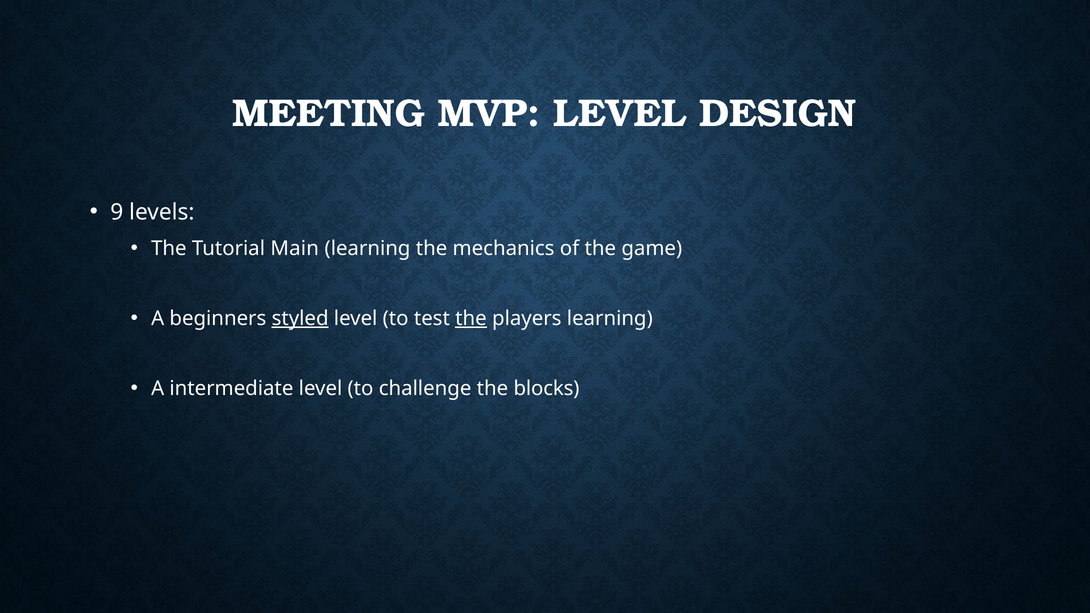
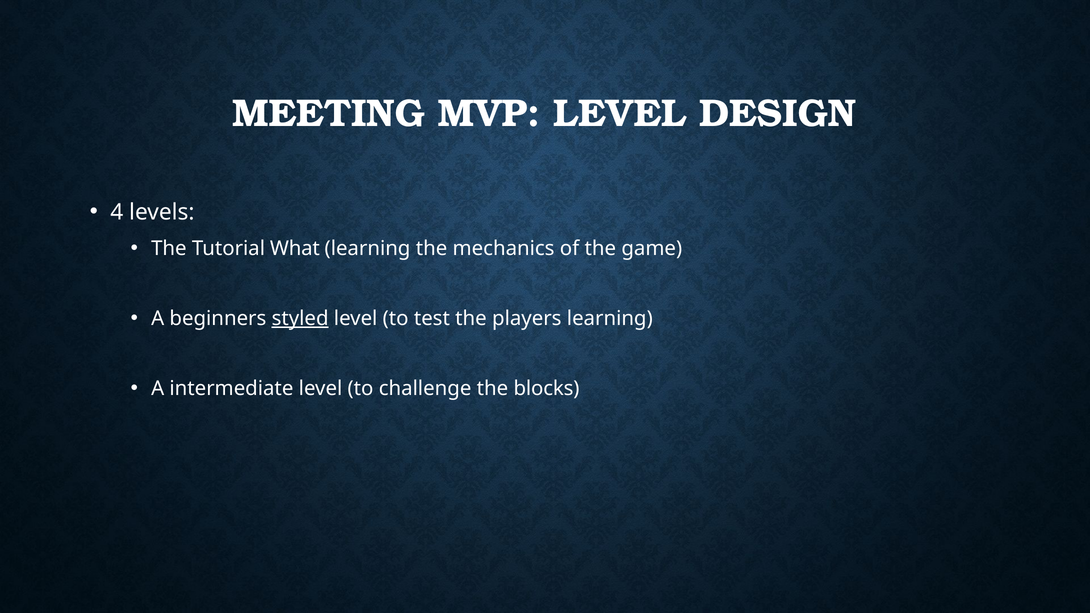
9: 9 -> 4 (117, 212)
Main: Main -> What (295, 248)
the underline: present -> none (471, 319)
